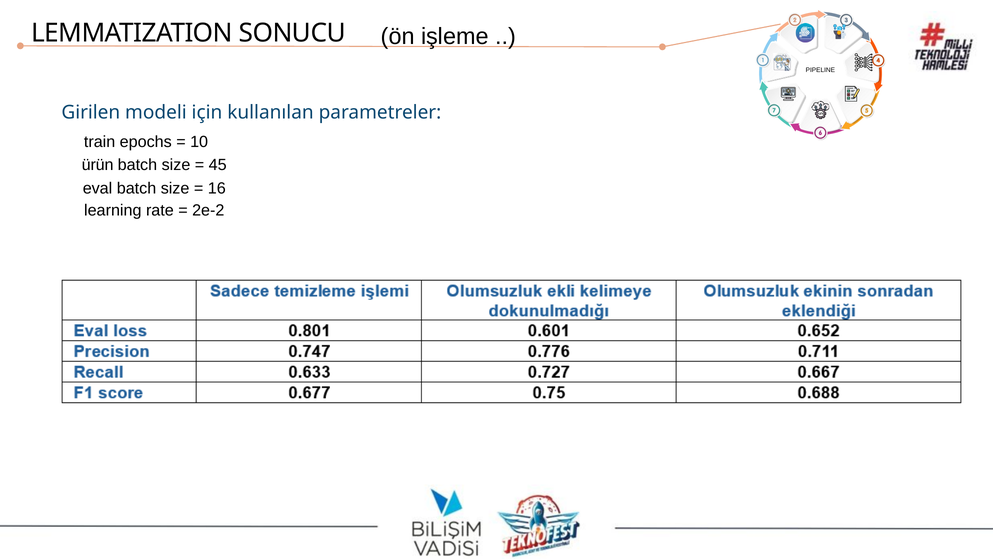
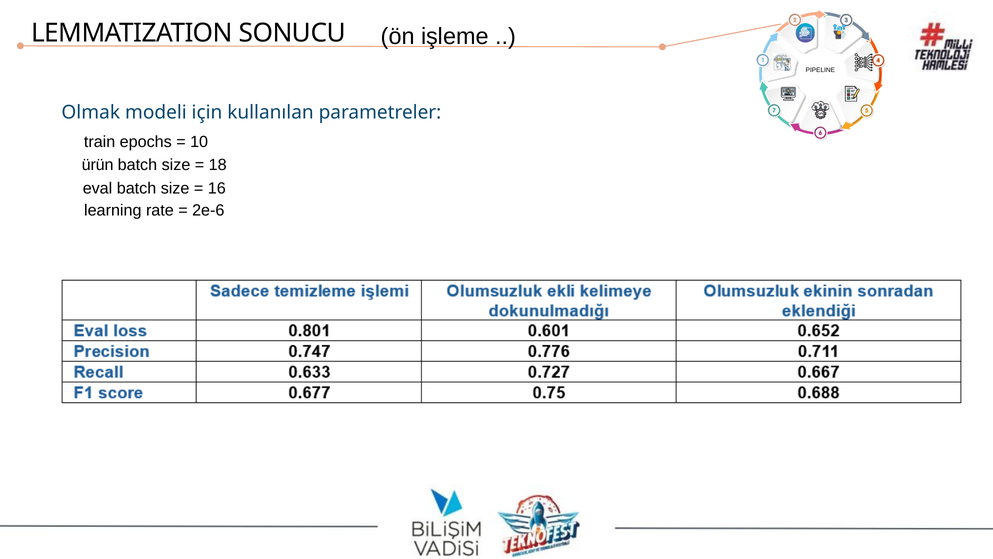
Girilen: Girilen -> Olmak (91, 112)
45: 45 -> 18 (218, 165)
2e-2: 2e-2 -> 2e-6 (208, 210)
